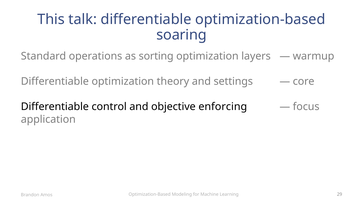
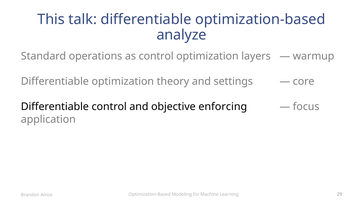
soaring: soaring -> analyze (182, 35)
as sorting: sorting -> control (156, 56)
